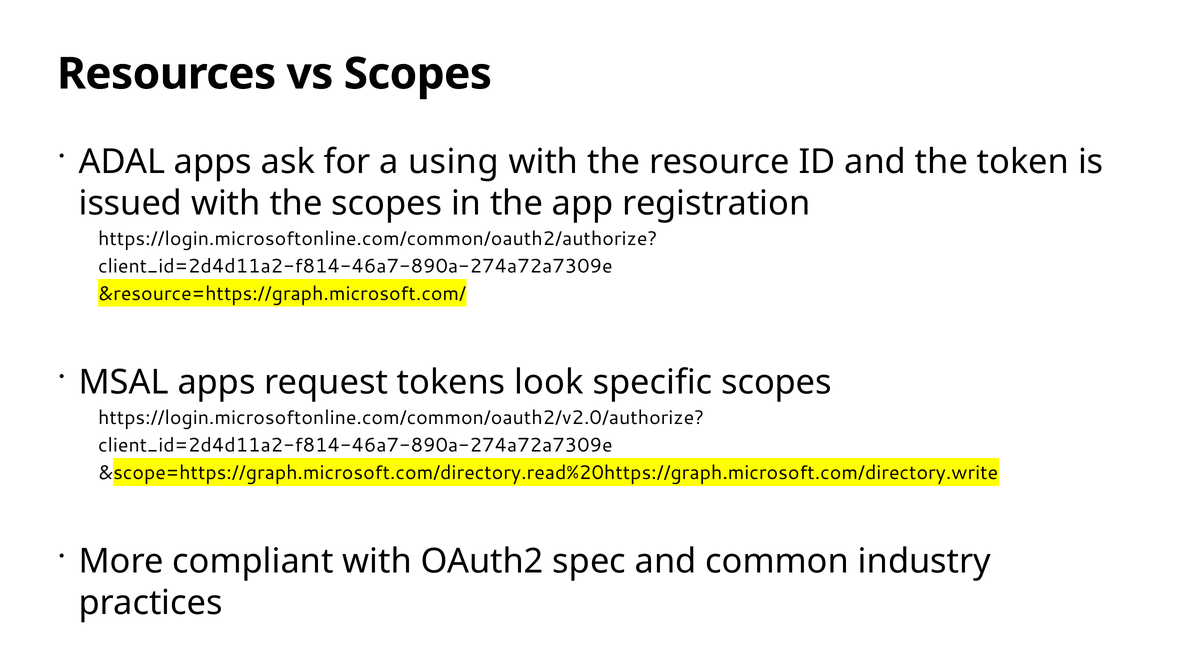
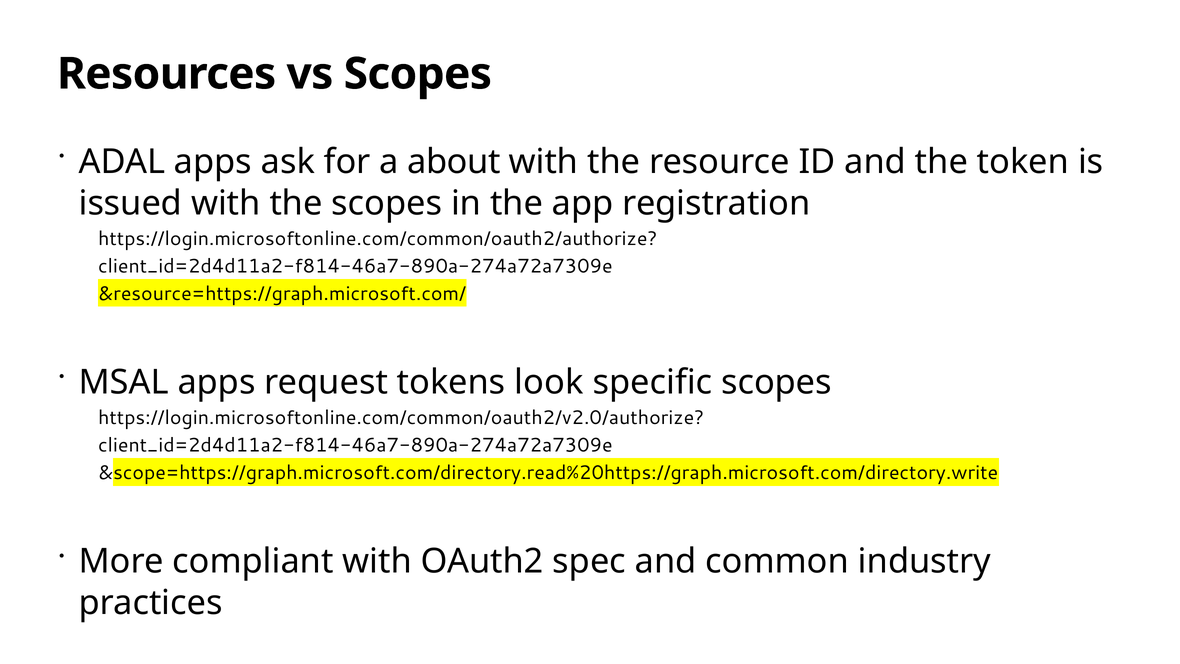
using: using -> about (454, 162)
